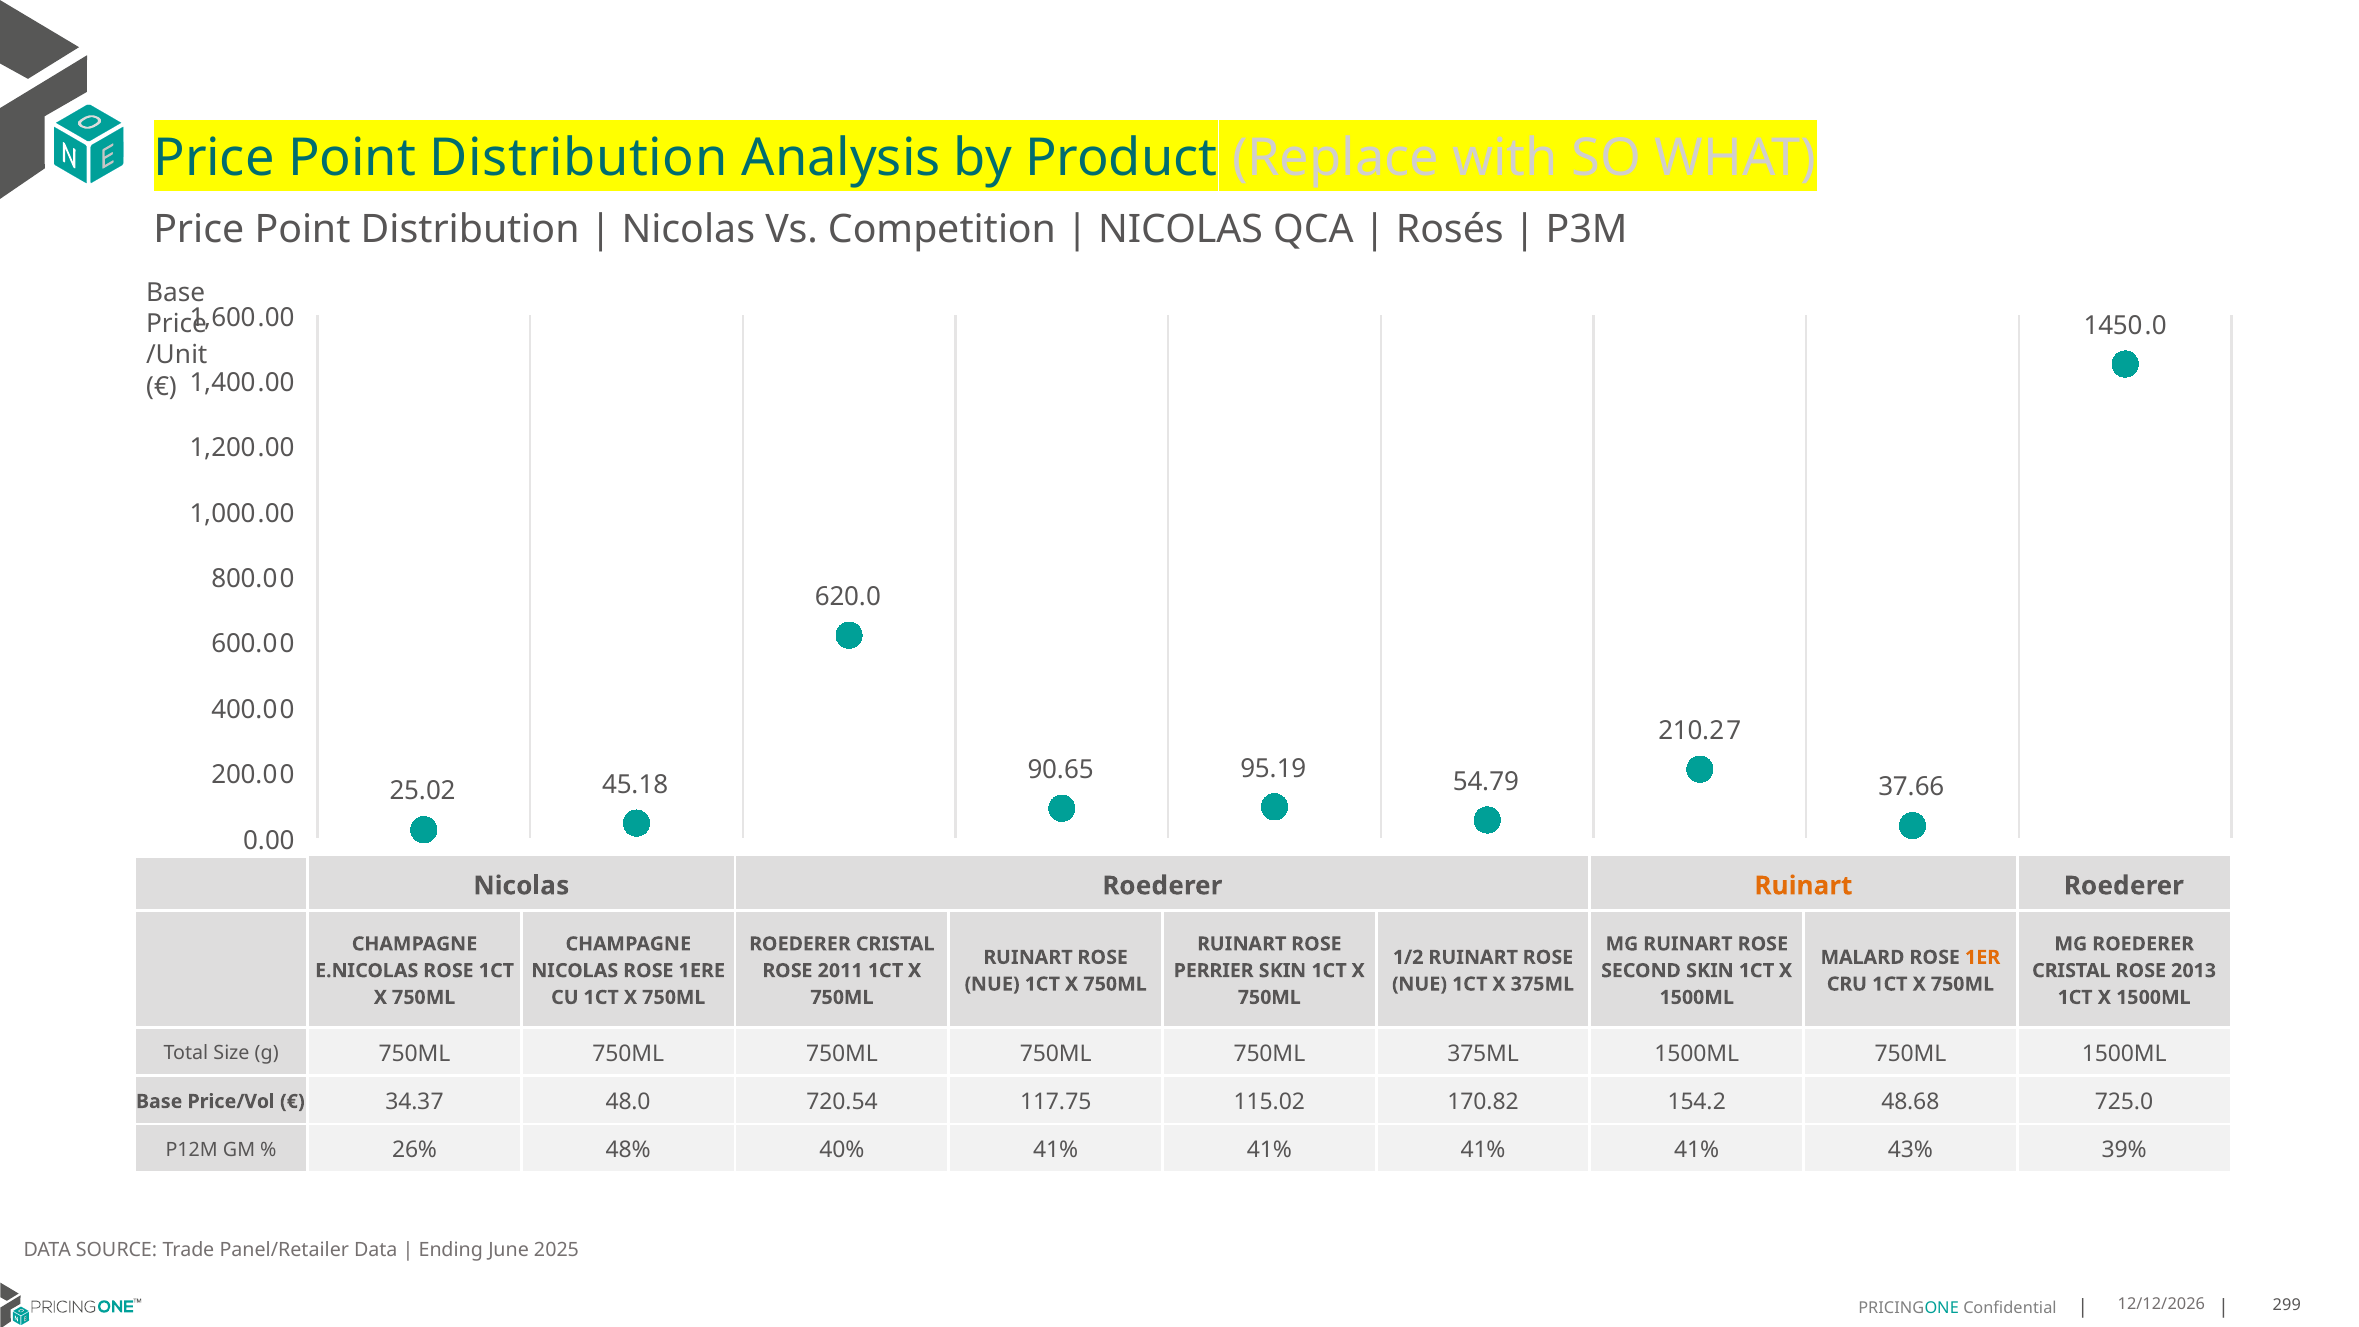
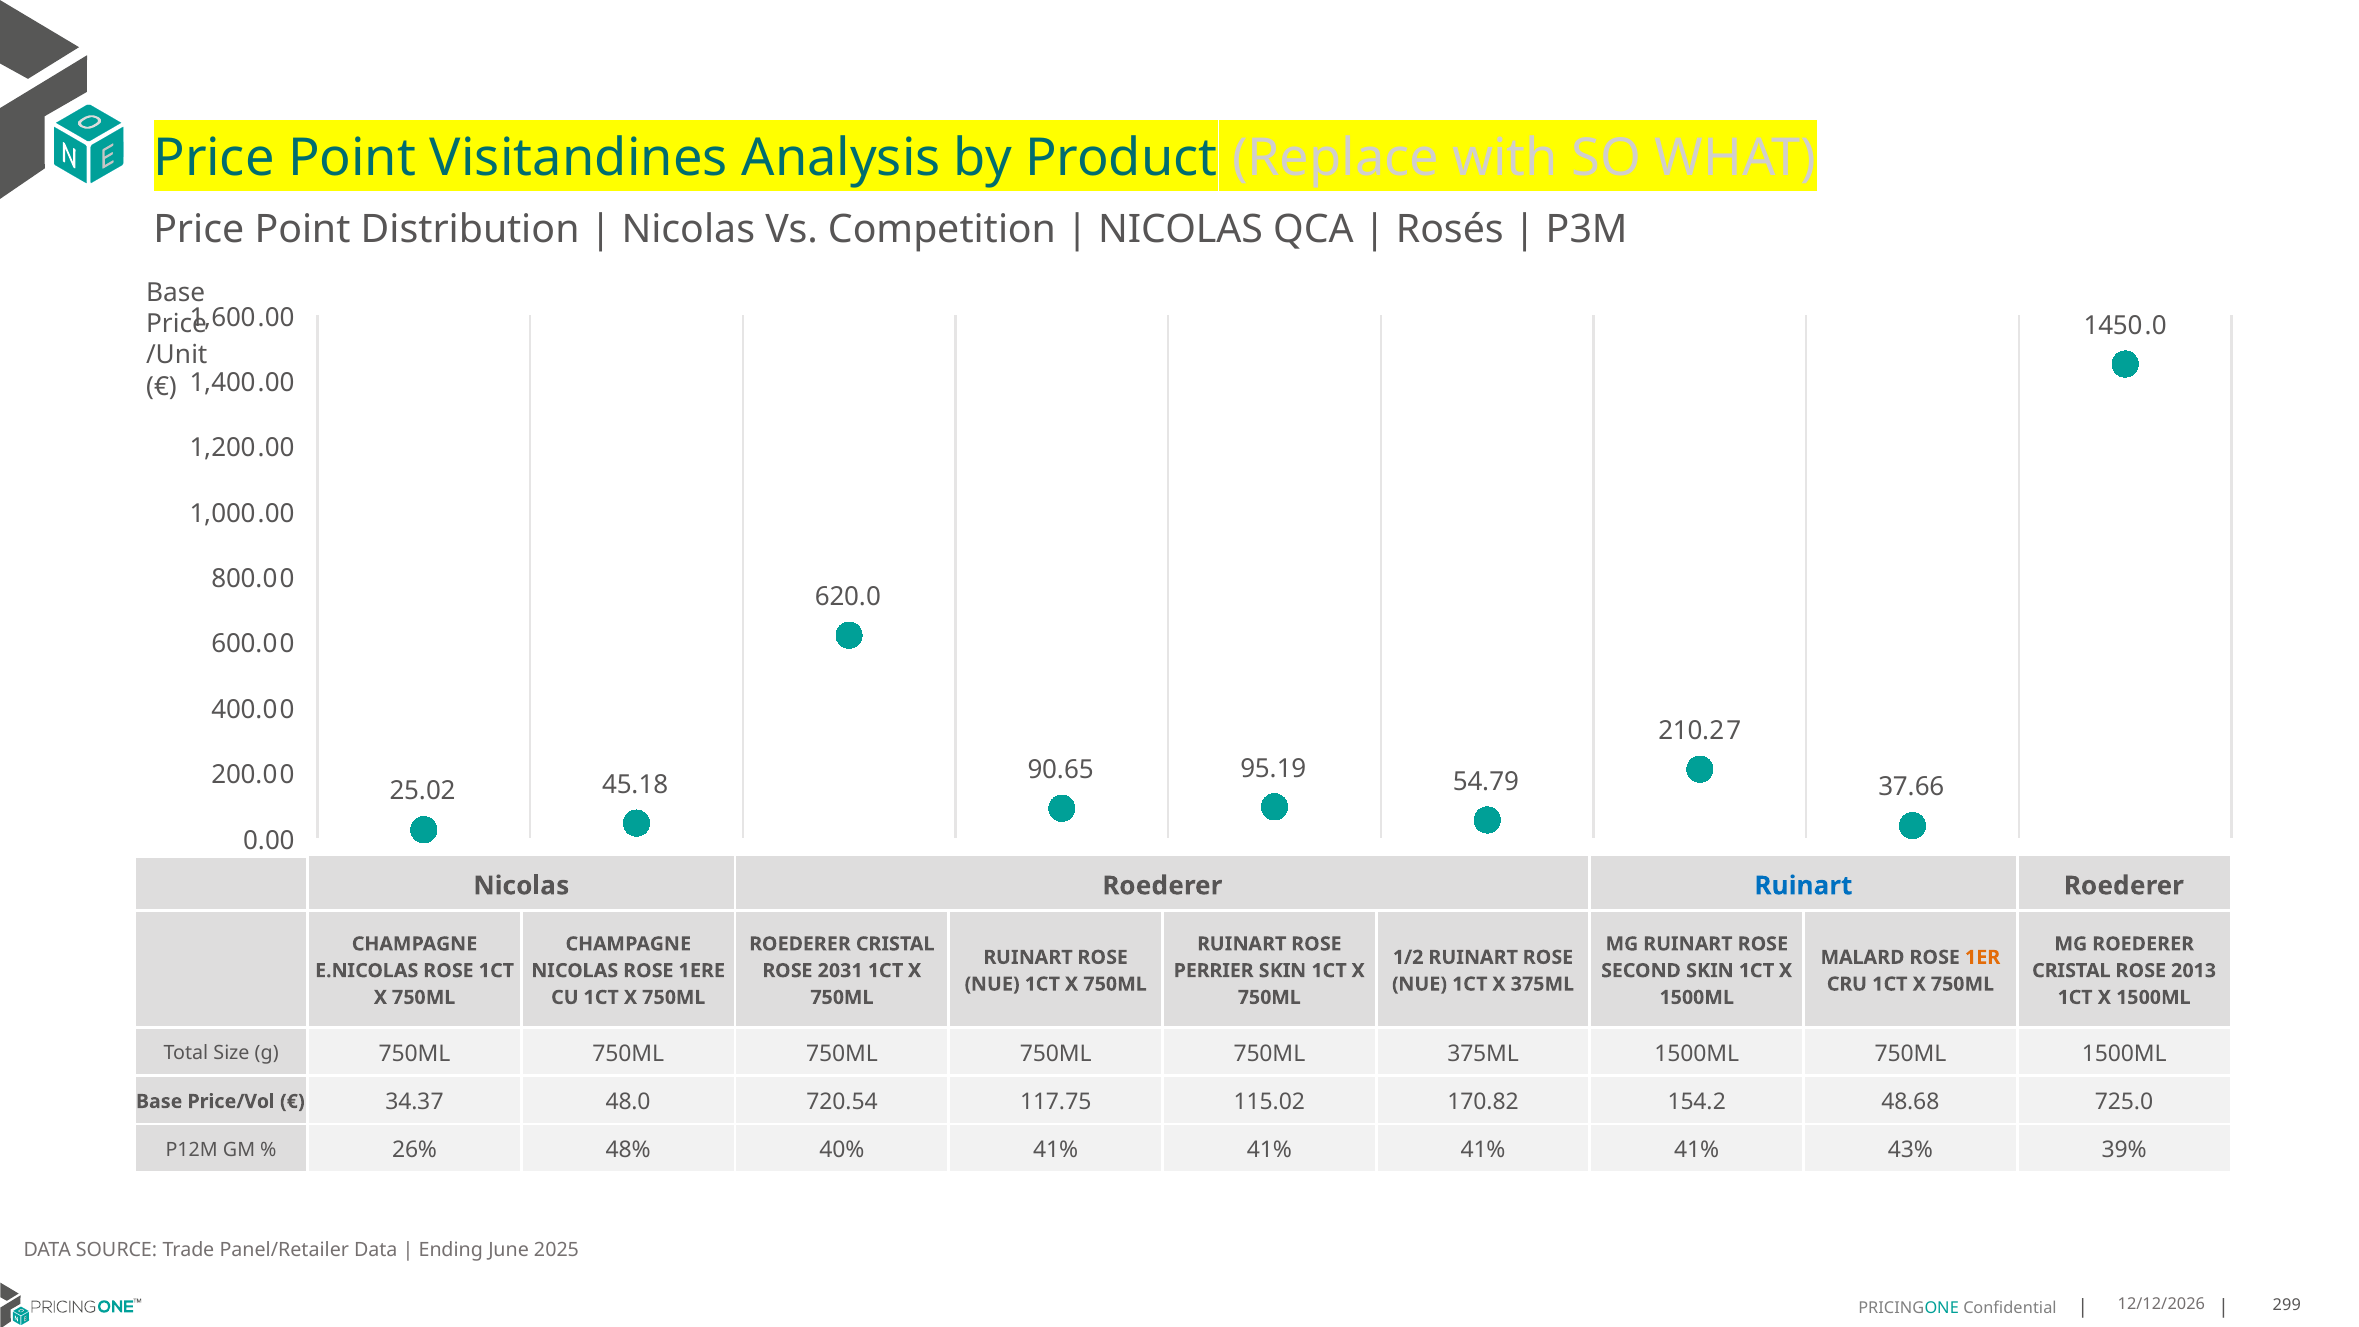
Distribution: Distribution -> Visitandines (579, 159)
Ruinart colour: orange -> blue (1803, 886)
2011: 2011 -> 2031 (840, 971)
